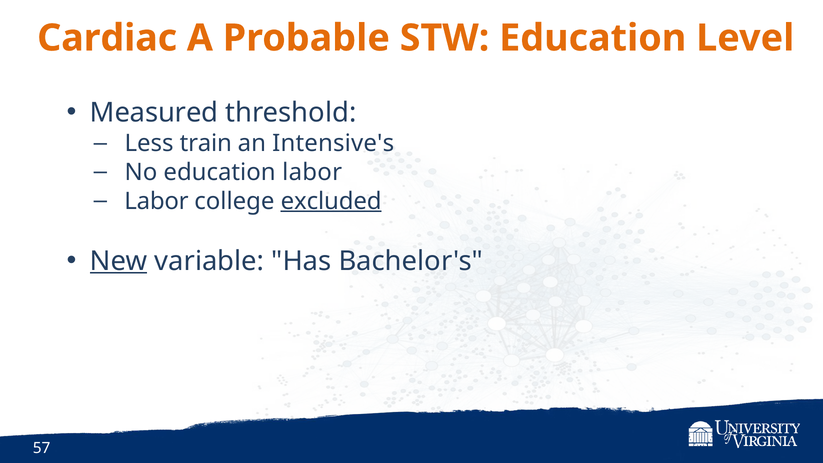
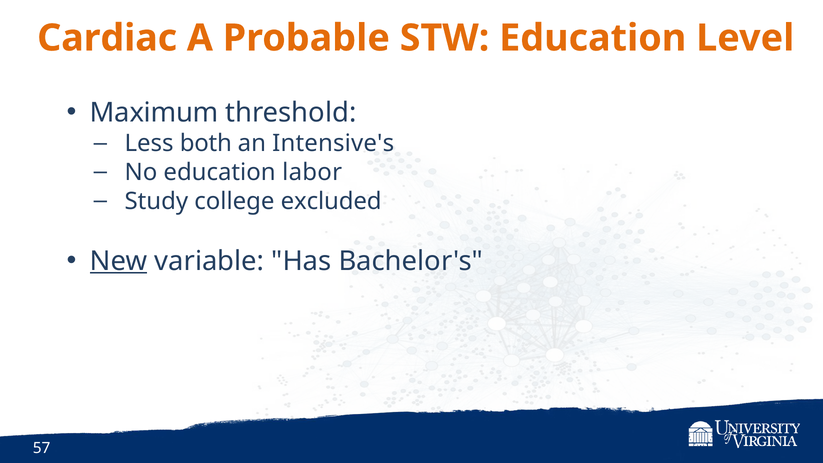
Measured: Measured -> Maximum (154, 113)
train: train -> both (206, 143)
Labor: Labor -> Study (156, 201)
excluded underline: present -> none (331, 201)
